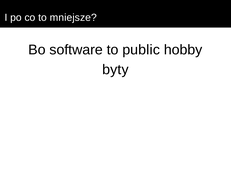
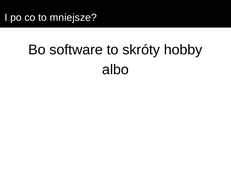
public: public -> skróty (141, 50)
byty: byty -> albo (115, 70)
